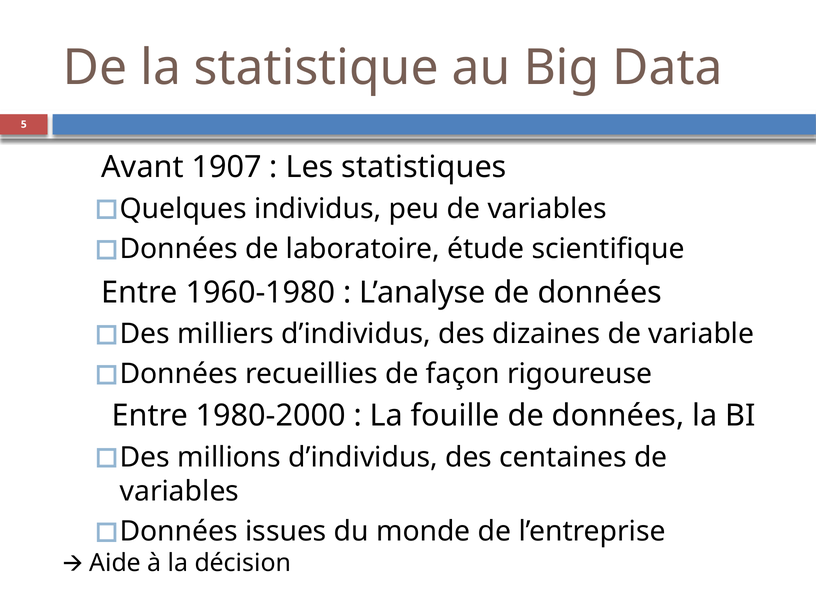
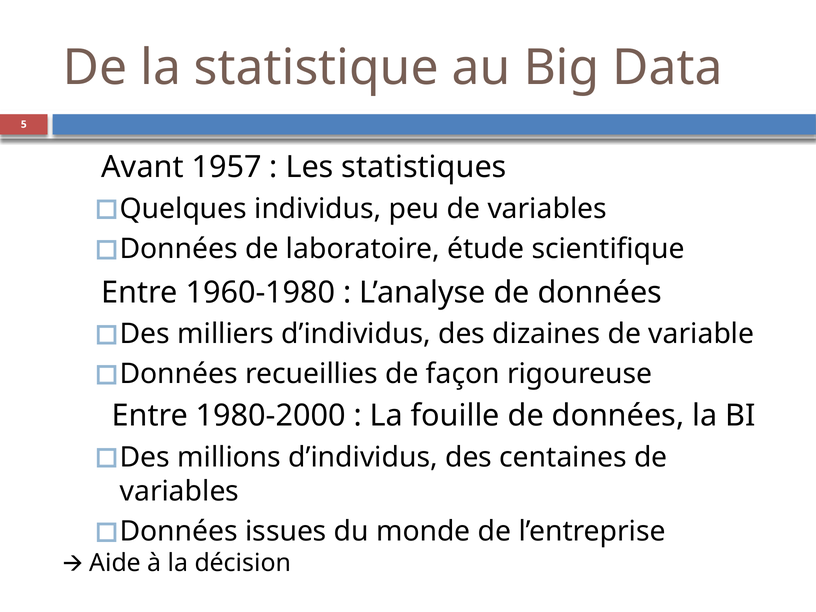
1907: 1907 -> 1957 (227, 167)
